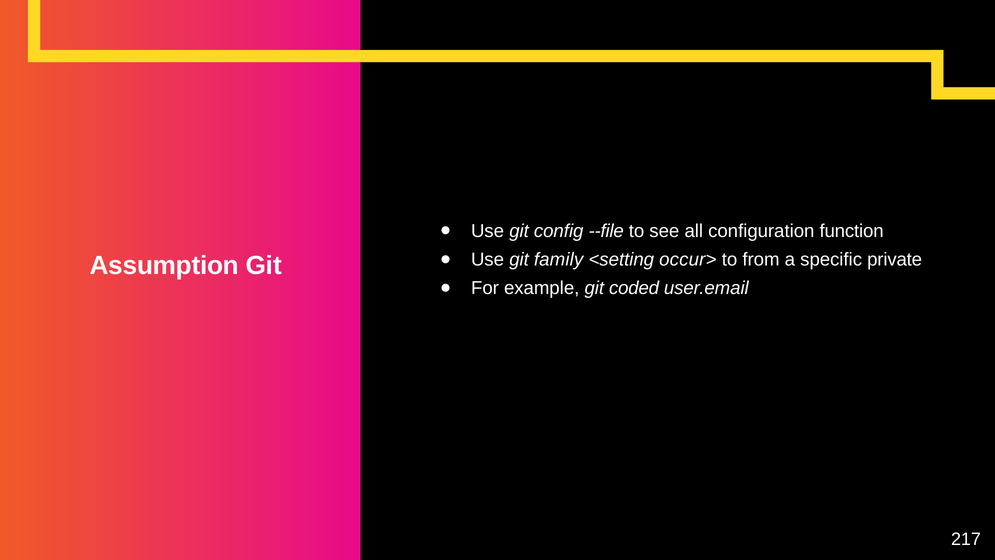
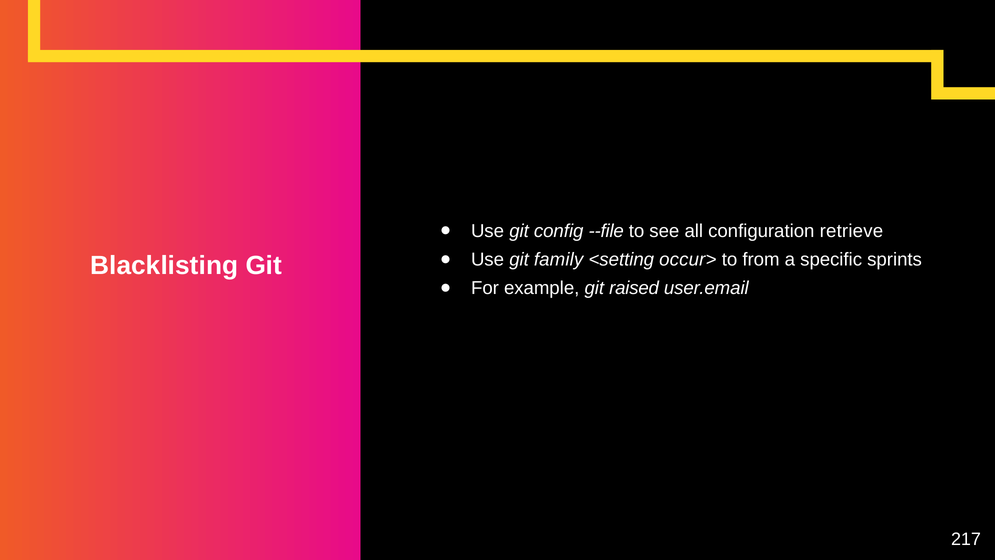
function: function -> retrieve (851, 231)
private: private -> sprints (895, 259)
Assumption: Assumption -> Blacklisting (164, 266)
coded: coded -> raised (634, 288)
